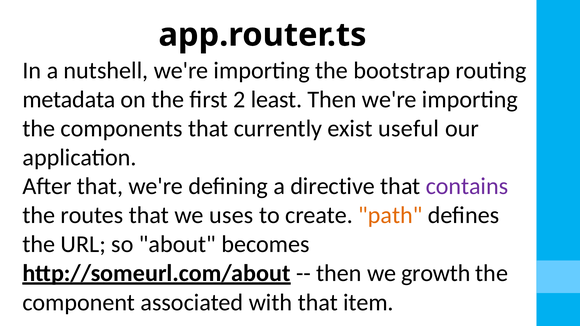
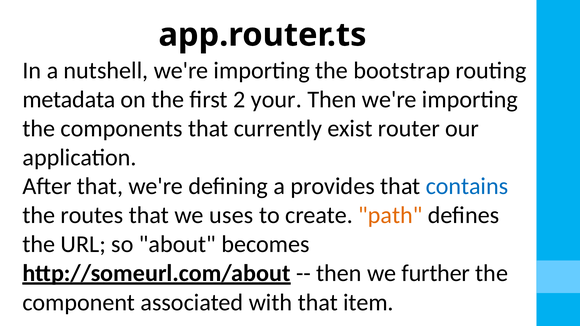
least: least -> your (276, 100)
useful: useful -> router (409, 129)
directive: directive -> provides (333, 186)
contains colour: purple -> blue (467, 186)
growth: growth -> further (436, 273)
